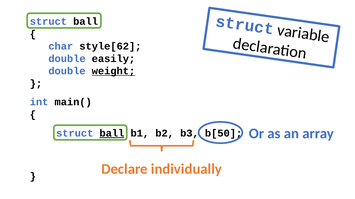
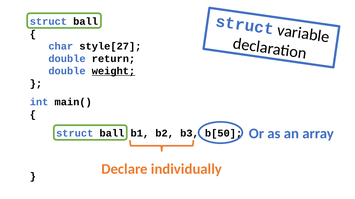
style[62: style[62 -> style[27 (110, 46)
easily: easily -> return (113, 59)
ball underline: present -> none (112, 134)
